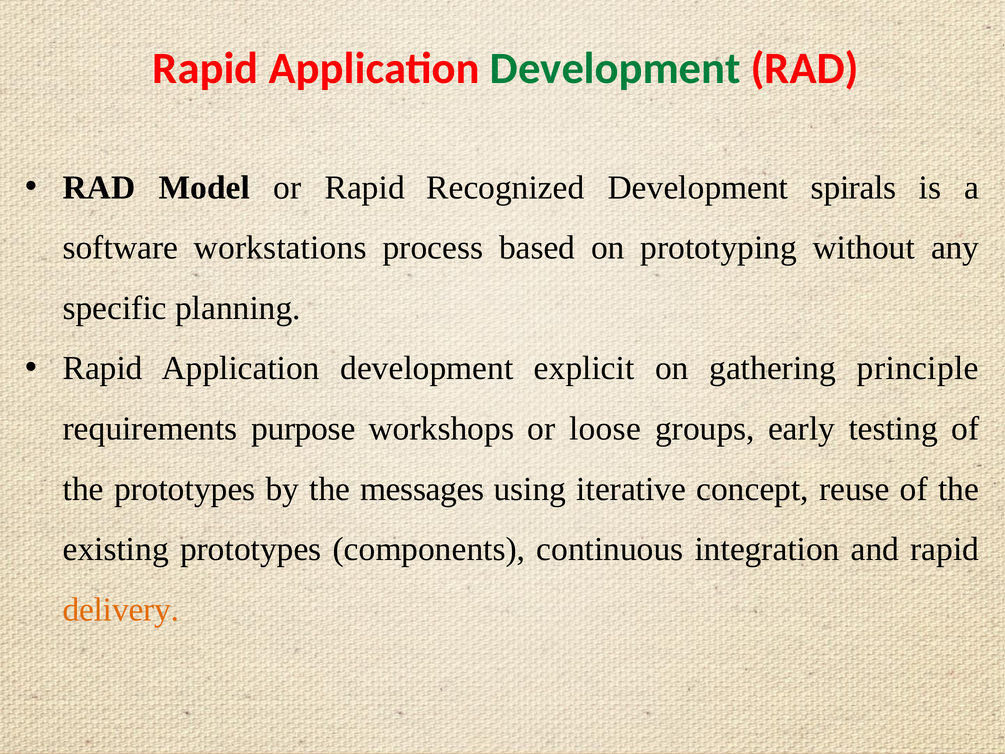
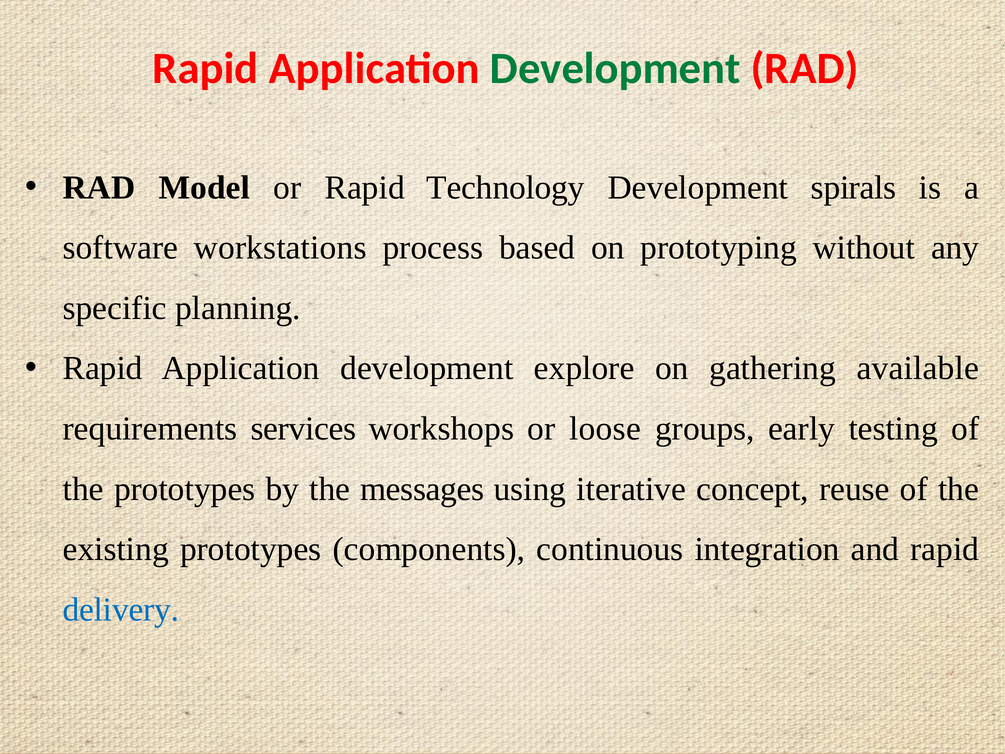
Recognized: Recognized -> Technology (506, 187)
explicit: explicit -> explore (584, 368)
principle: principle -> available (918, 368)
purpose: purpose -> services (303, 429)
delivery colour: orange -> blue (121, 610)
